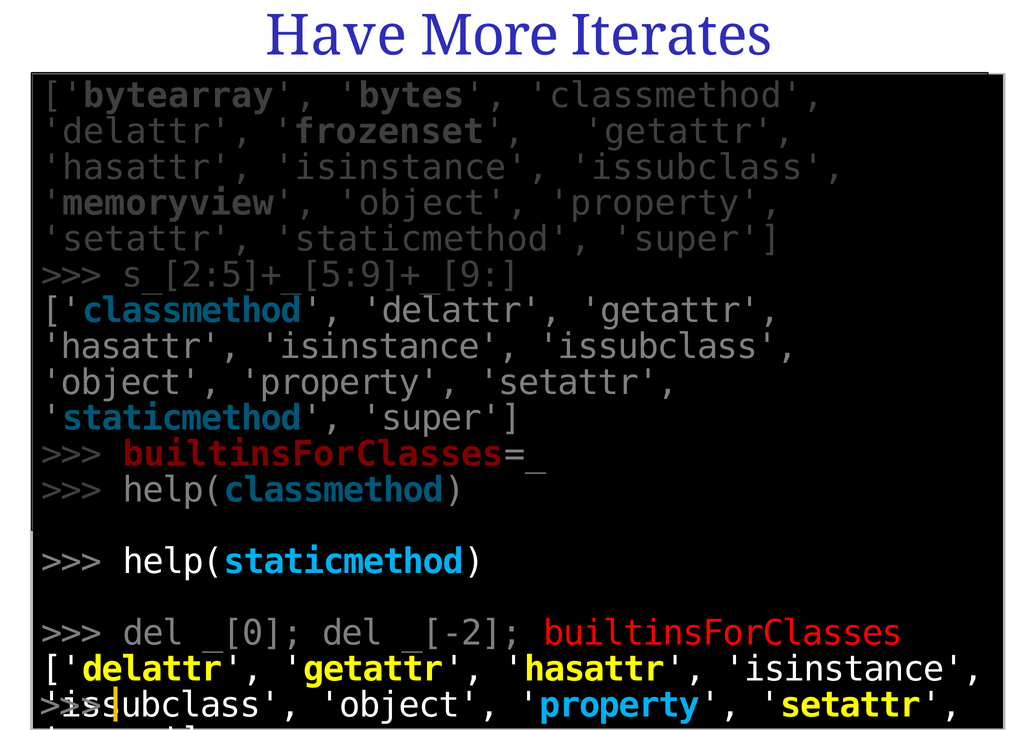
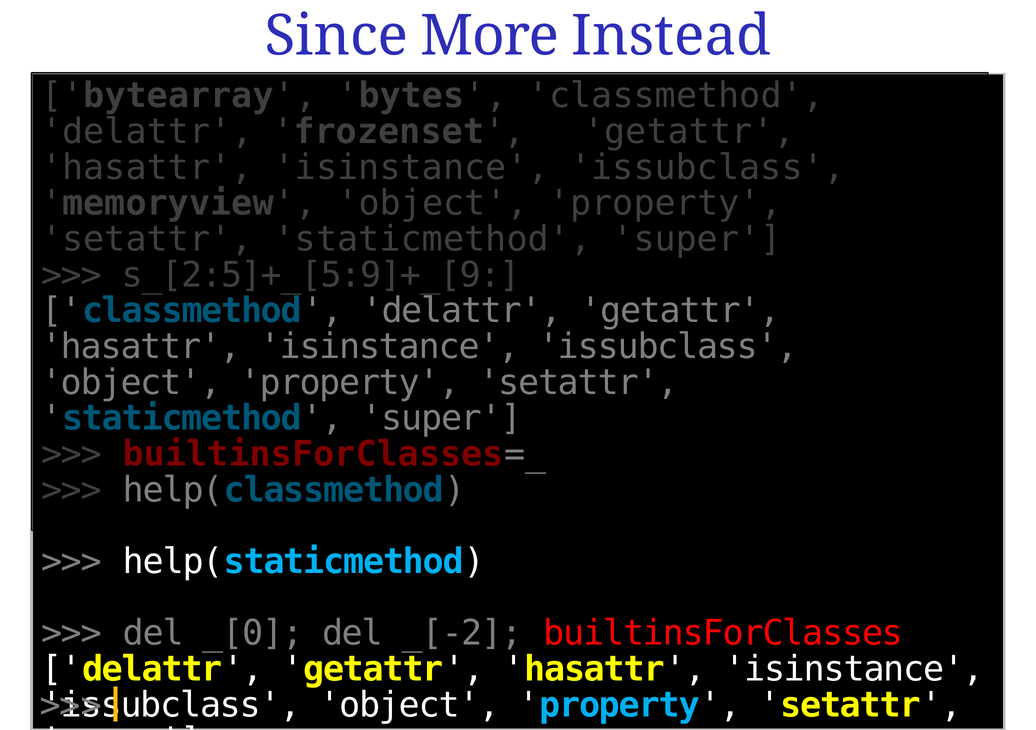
Have: Have -> Since (336, 36)
Iterates: Iterates -> Instead (671, 36)
